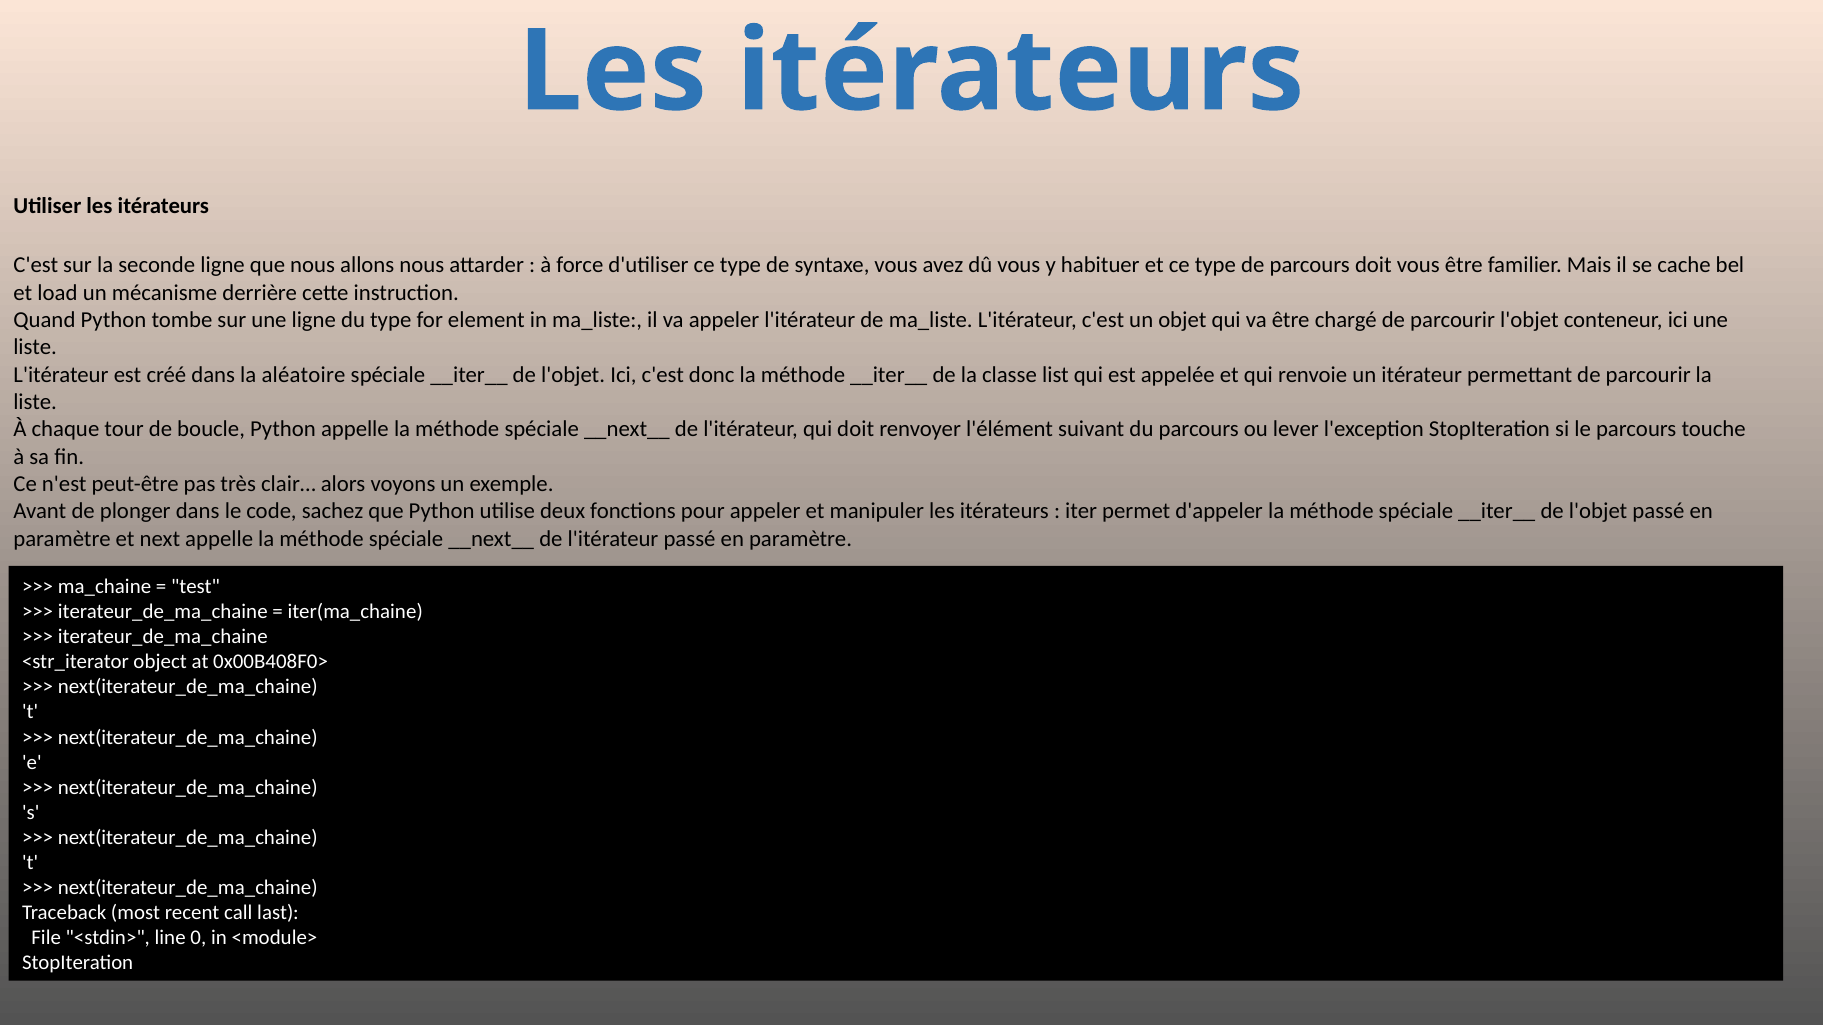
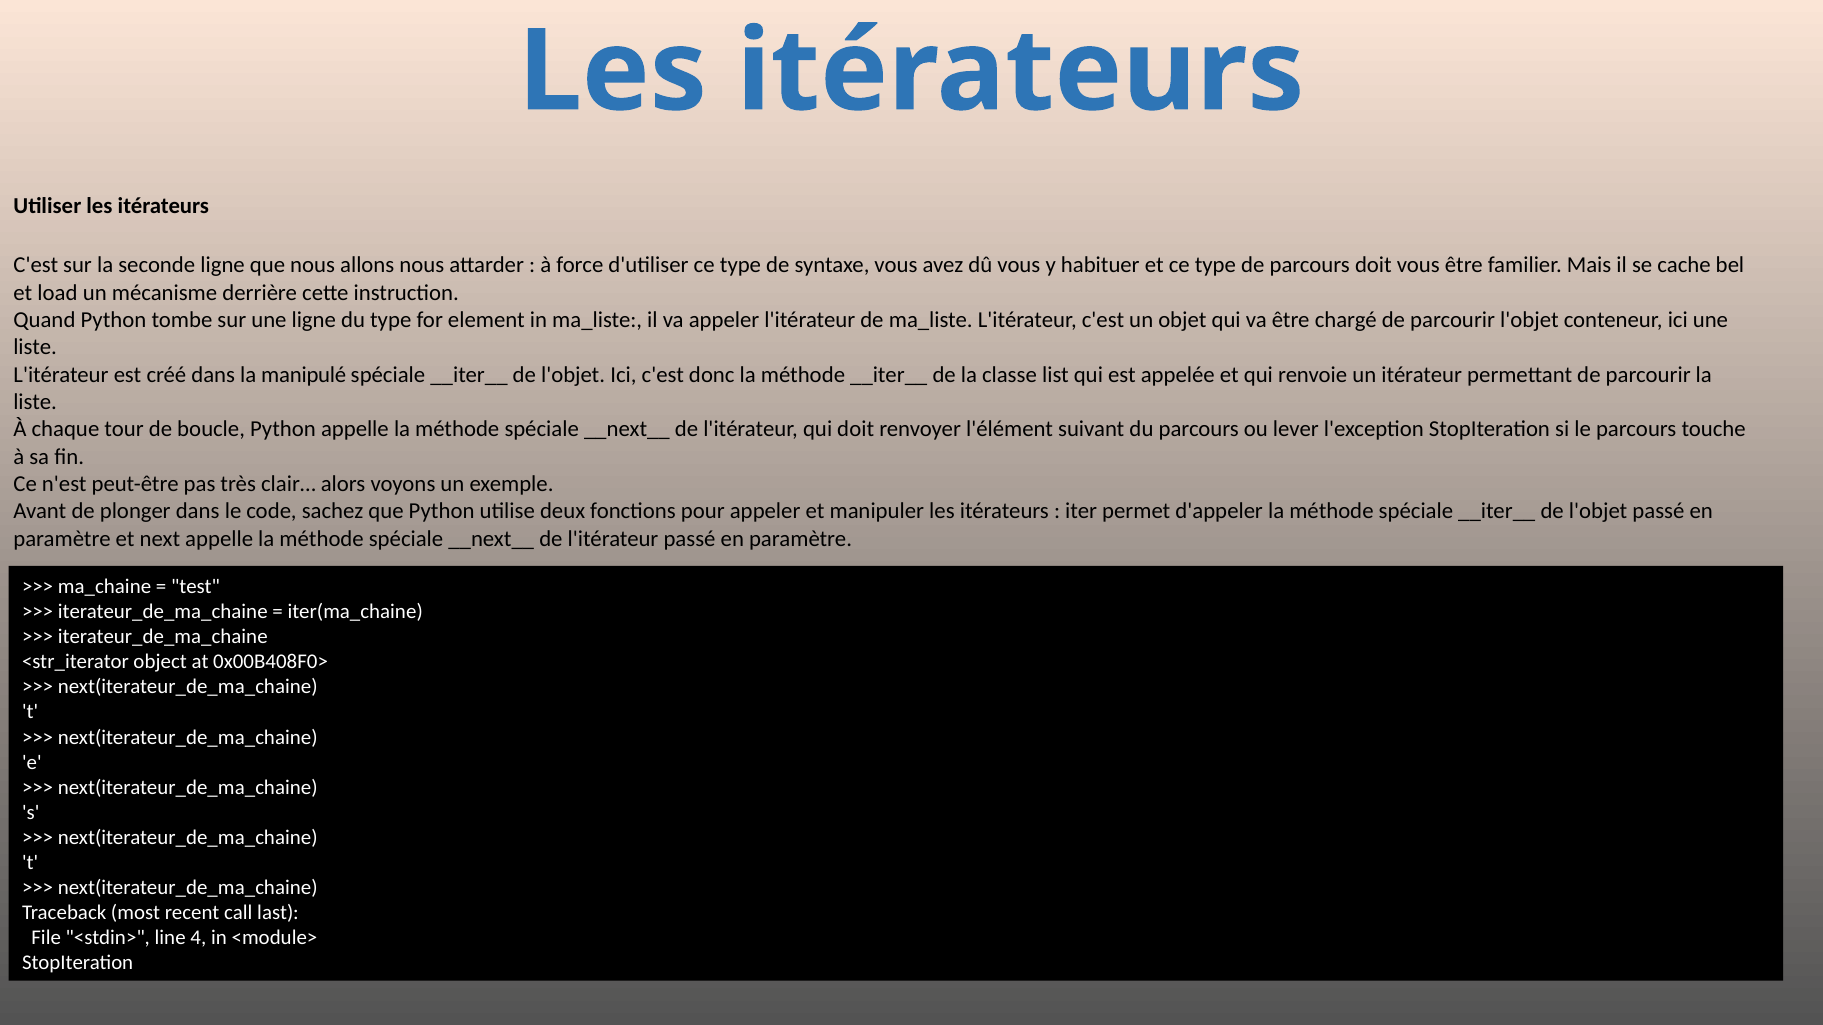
aléatoire: aléatoire -> manipulé (304, 375)
0: 0 -> 4 (198, 938)
